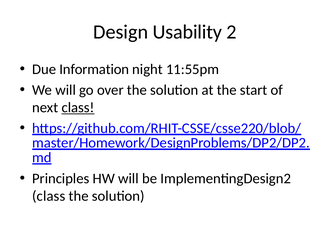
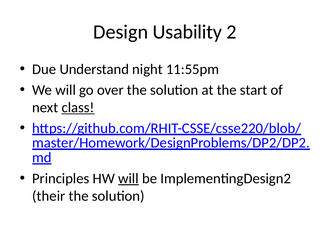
Information: Information -> Understand (94, 69)
will underline: none -> present (128, 178)
class: class -> their (49, 196)
